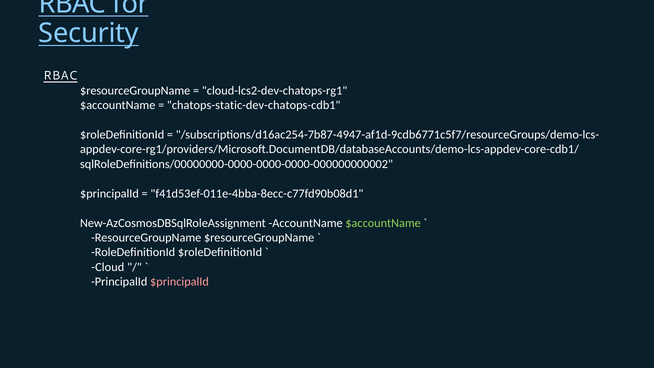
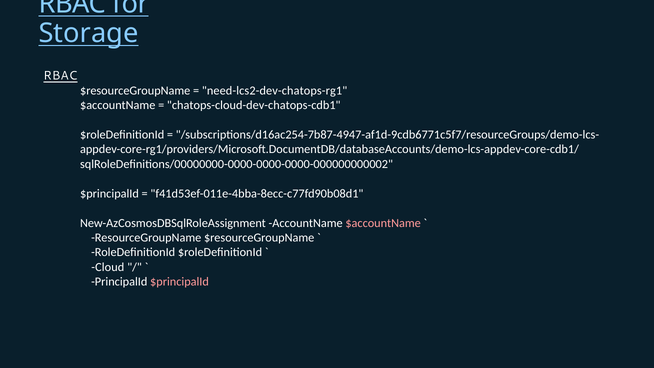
Security: Security -> Storage (88, 33)
cloud-lcs2-dev-chatops-rg1: cloud-lcs2-dev-chatops-rg1 -> need-lcs2-dev-chatops-rg1 (275, 90)
chatops-static-dev-chatops-cdb1: chatops-static-dev-chatops-cdb1 -> chatops-cloud-dev-chatops-cdb1 (254, 105)
$accountName colour: light green -> pink (383, 223)
